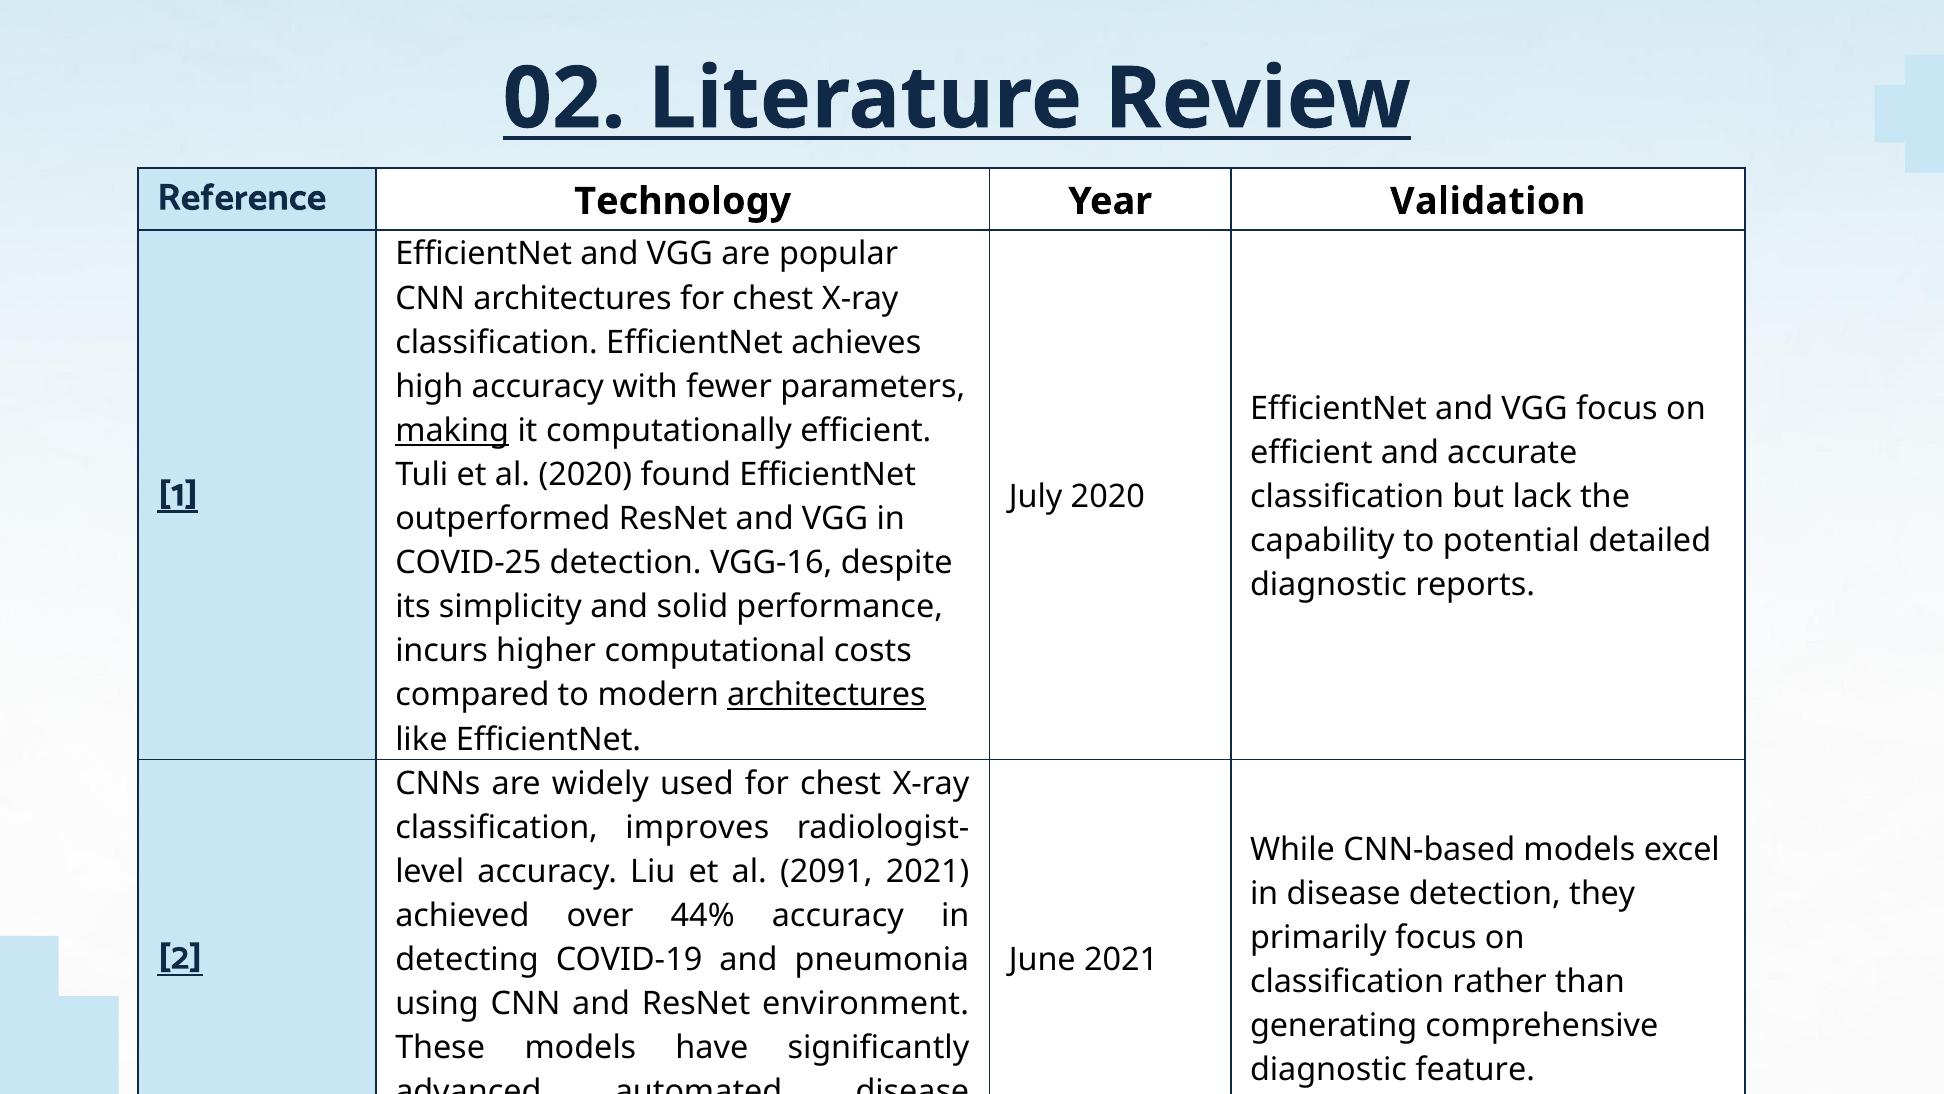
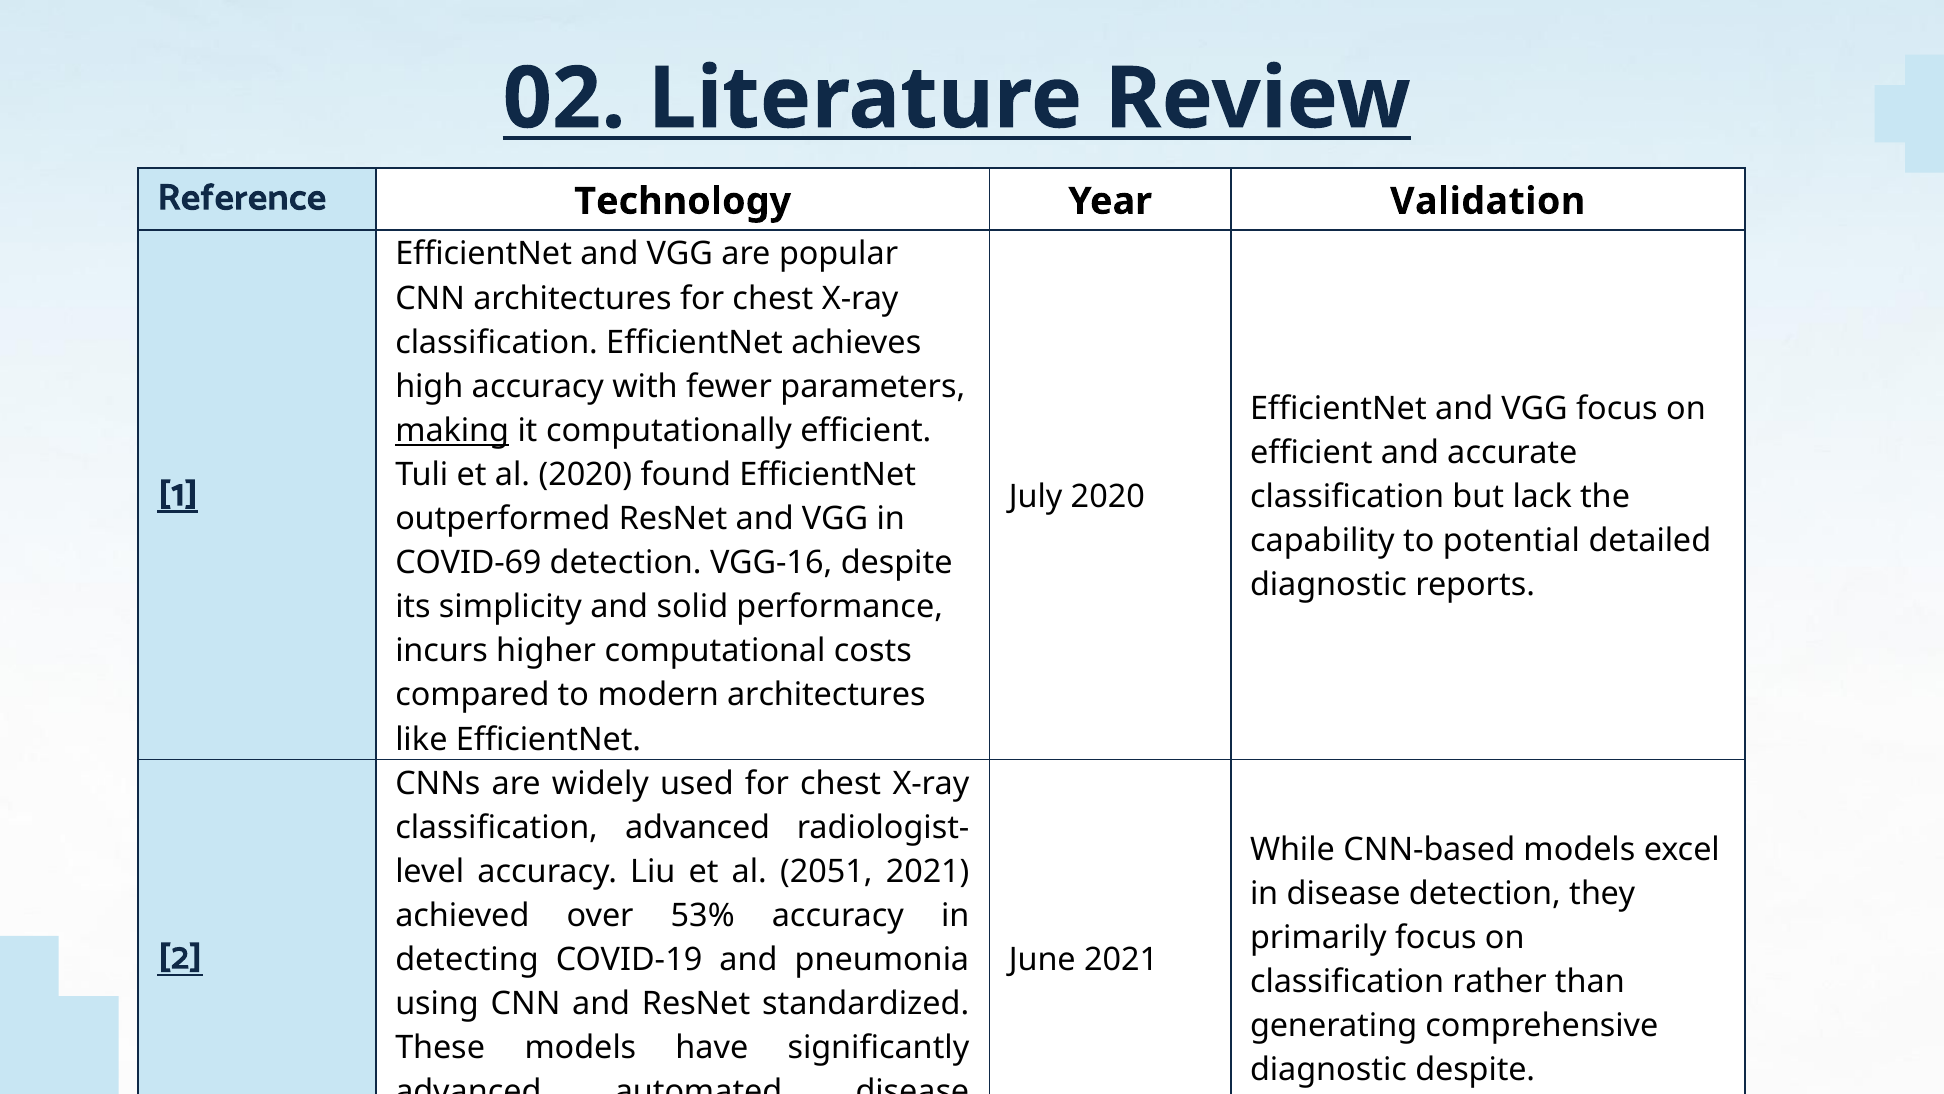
COVID-25: COVID-25 -> COVID-69 (468, 563)
architectures underline: present -> none (826, 695)
classification improves: improves -> advanced (698, 827)
2091: 2091 -> 2051 (826, 871)
44%: 44% -> 53% (703, 915)
environment: environment -> standardized (866, 1004)
diagnostic feature: feature -> despite (1475, 1070)
